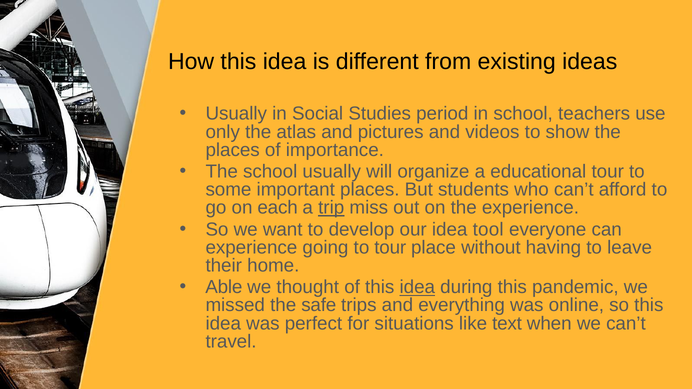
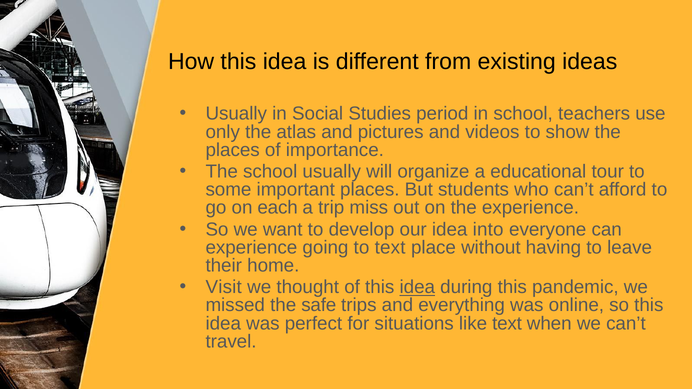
trip underline: present -> none (331, 208)
tool: tool -> into (488, 230)
to tour: tour -> text (390, 248)
Able: Able -> Visit (224, 287)
